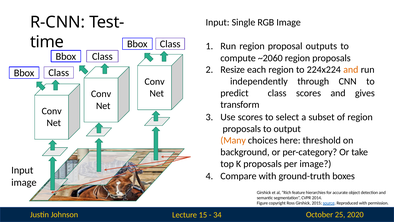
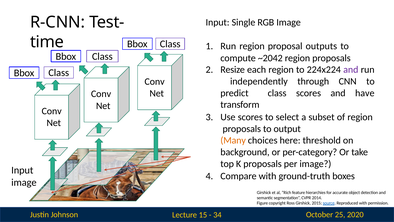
~2060: ~2060 -> ~2042 (270, 58)
and colour: orange -> purple (351, 69)
gives: gives -> have (365, 93)
